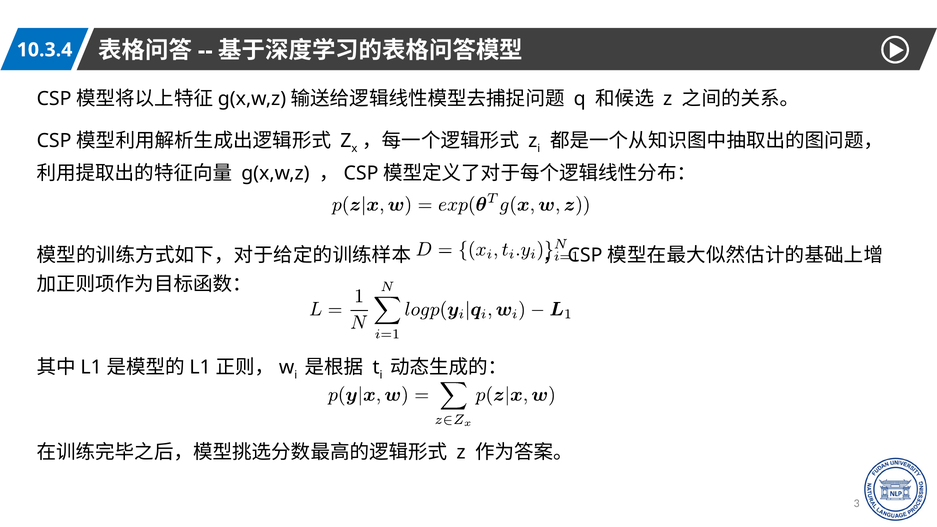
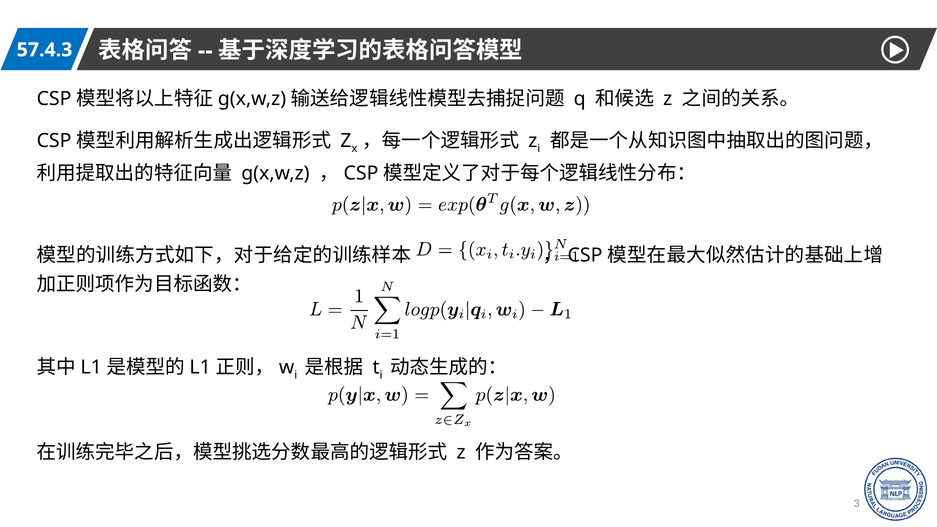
10.3.4: 10.3.4 -> 57.4.3 (45, 50)
